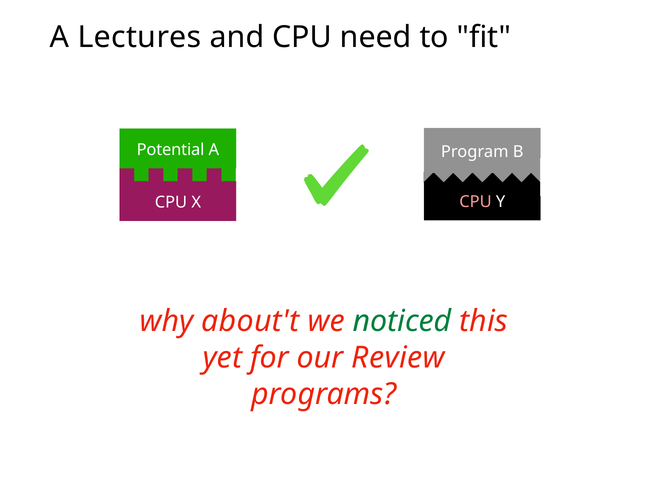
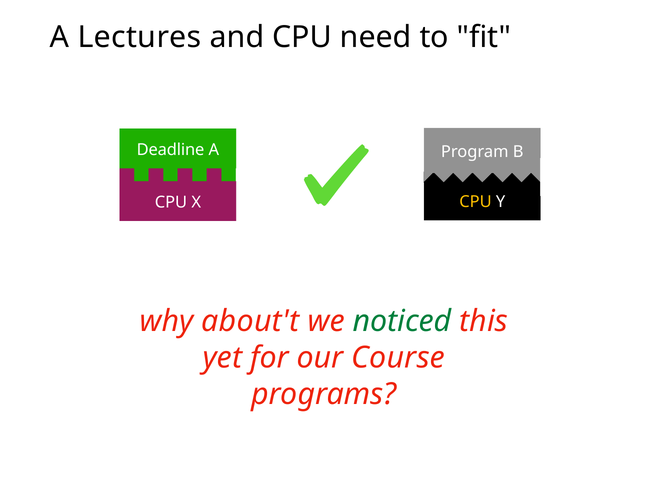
Potential: Potential -> Deadline (171, 150)
CPU colour: pink -> yellow (475, 202)
Review: Review -> Course (398, 358)
